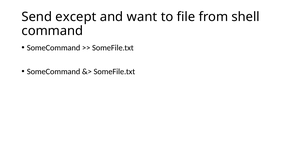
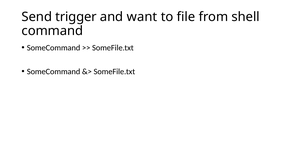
except: except -> trigger (76, 17)
